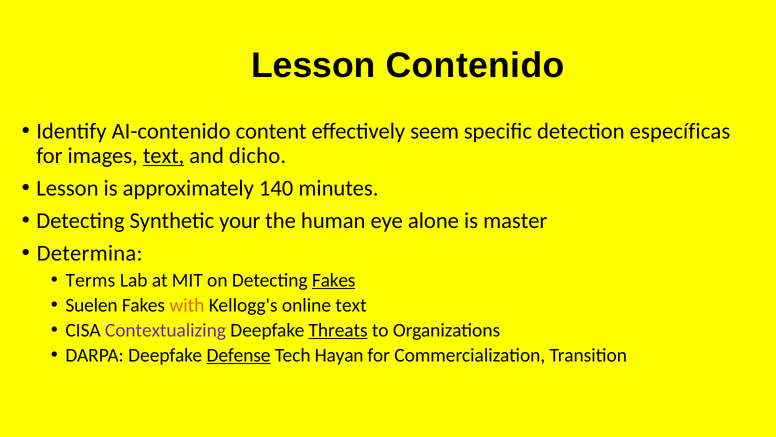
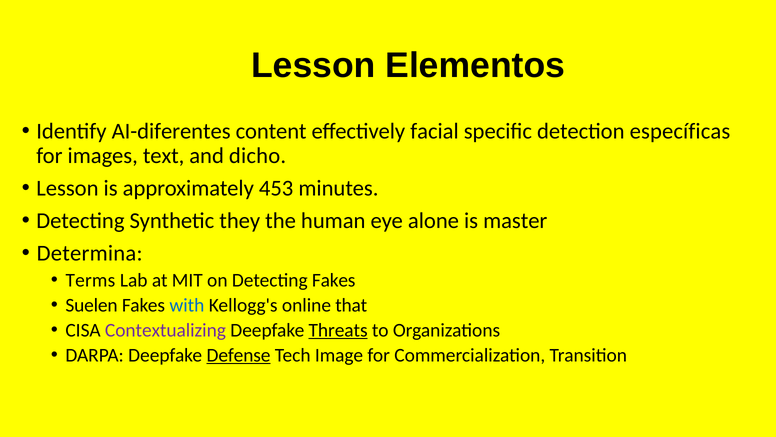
Contenido: Contenido -> Elementos (475, 65)
AI-contenido: AI-contenido -> AI-diferentes (171, 131)
seem: seem -> facial (435, 131)
text underline: present -> none (164, 156)
140: 140 -> 453 (276, 188)
your: your -> they (240, 221)
Fakes underline: present -> none (334, 280)
with colour: orange -> blue (187, 305)
online text: text -> that (351, 305)
Hayan: Hayan -> Image (339, 355)
